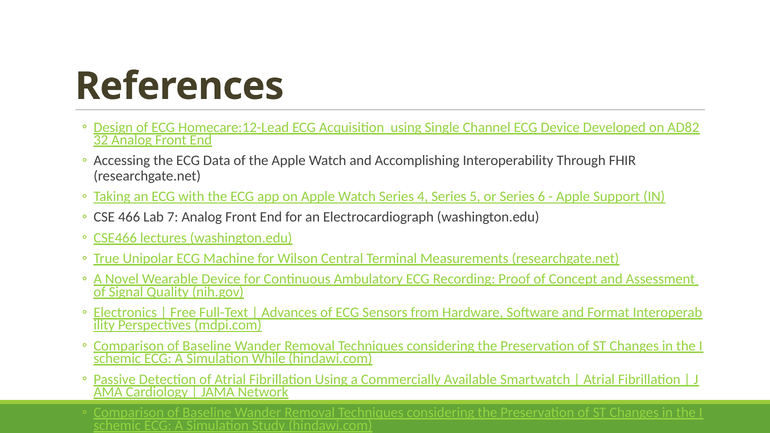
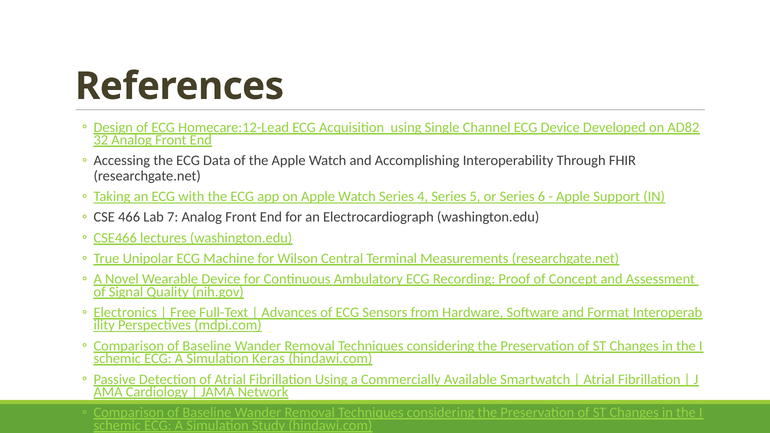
While: While -> Keras (268, 359)
